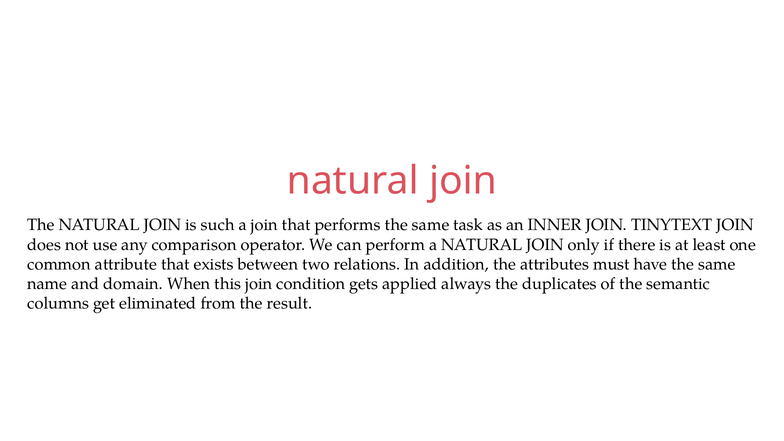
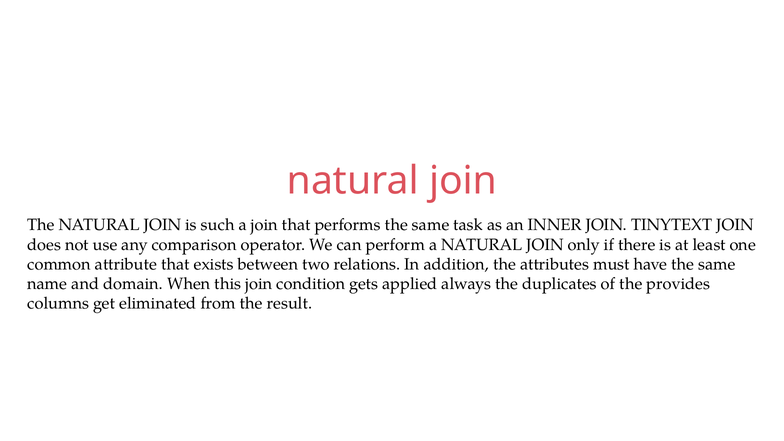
semantic: semantic -> provides (678, 284)
